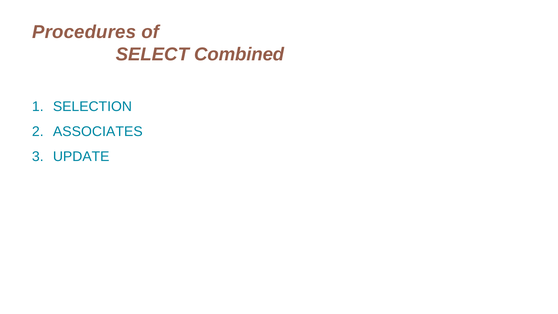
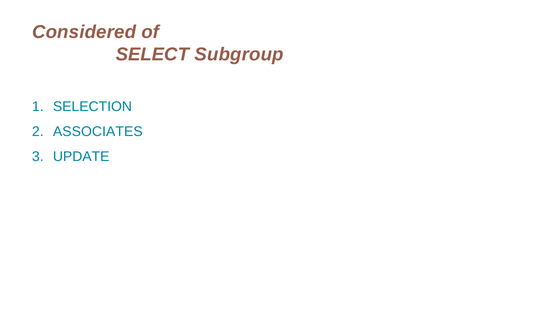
Procedures: Procedures -> Considered (84, 32)
Combined: Combined -> Subgroup (239, 54)
